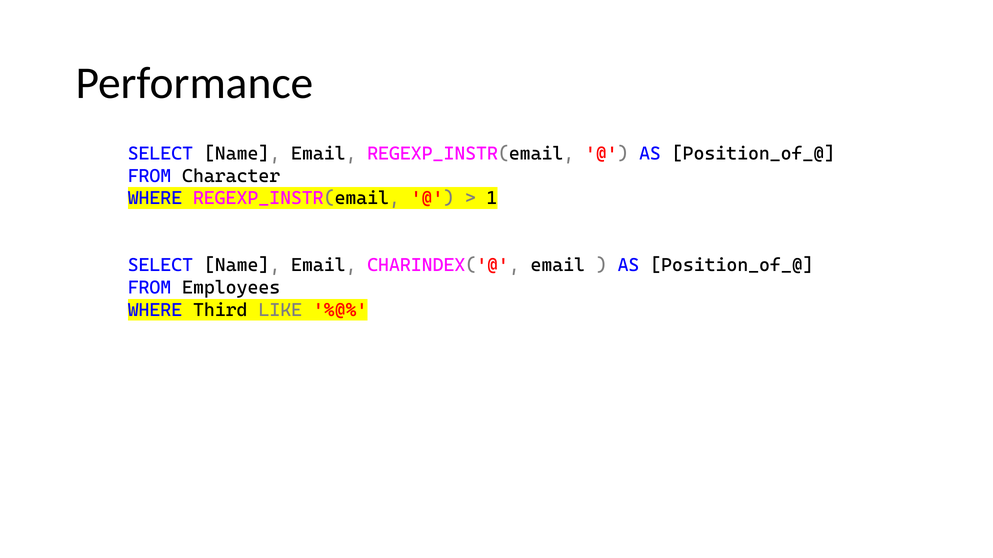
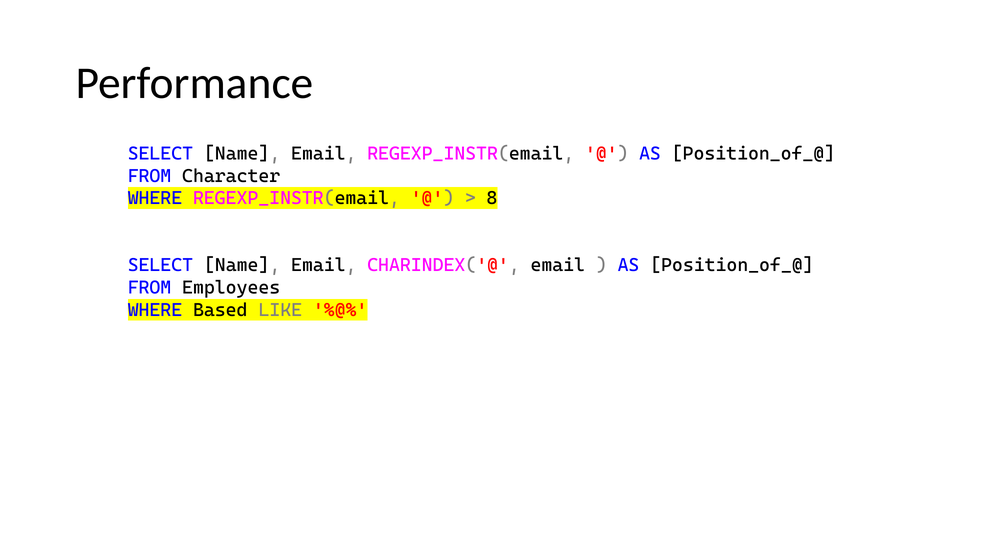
1: 1 -> 8 (492, 198)
Third: Third -> Based (220, 310)
